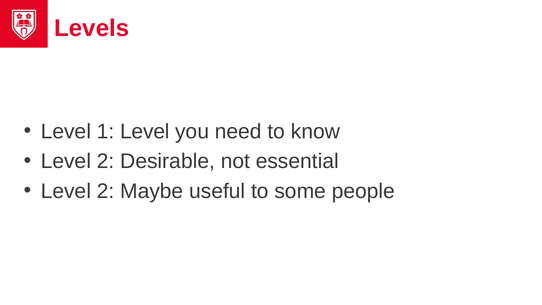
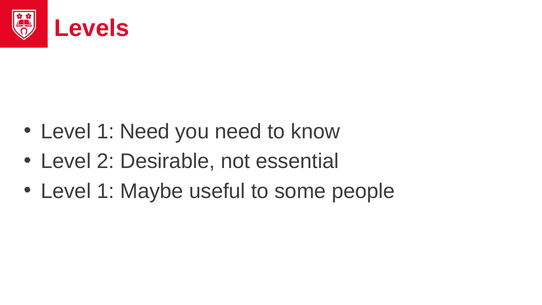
1 Level: Level -> Need (145, 131)
2: 2 -> 1 (106, 191)
